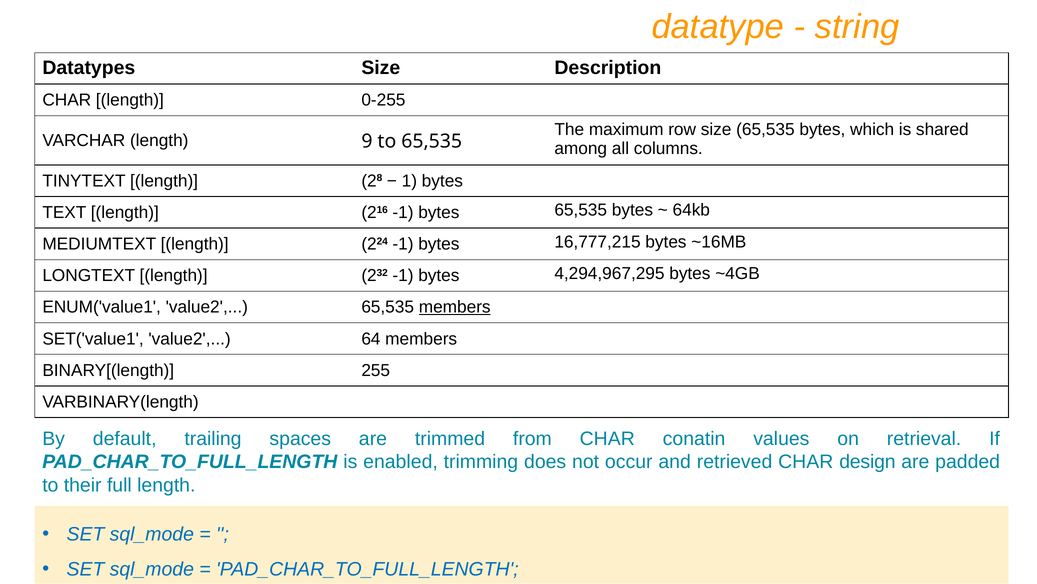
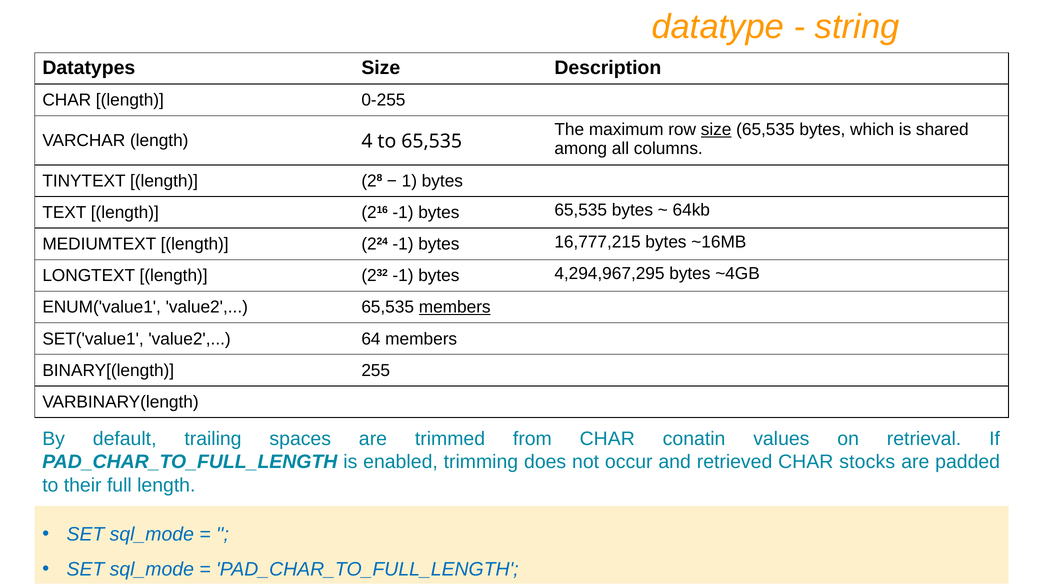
size underline: none -> present (716, 129)
9: 9 -> 4 (367, 141)
design: design -> stocks (867, 462)
